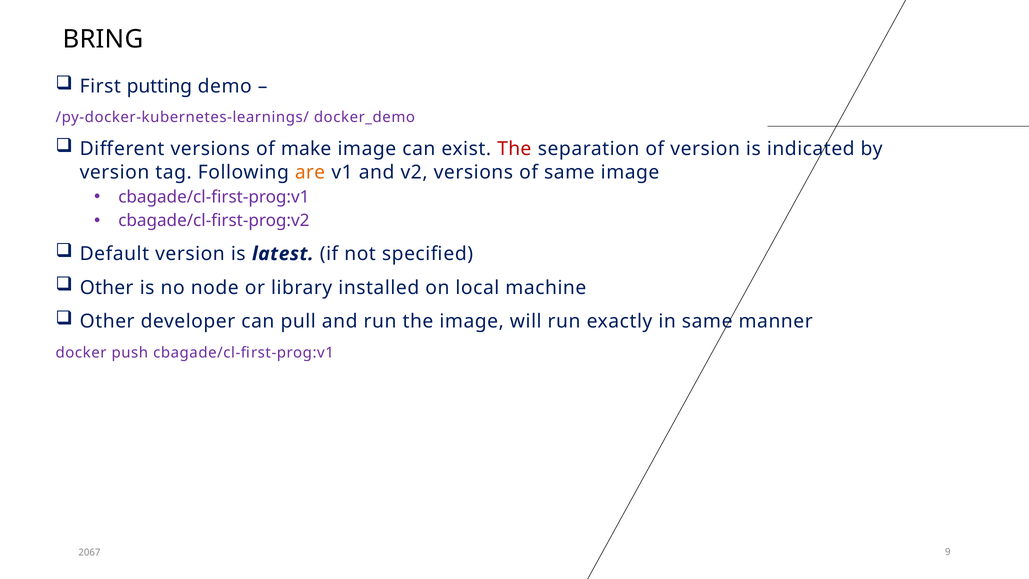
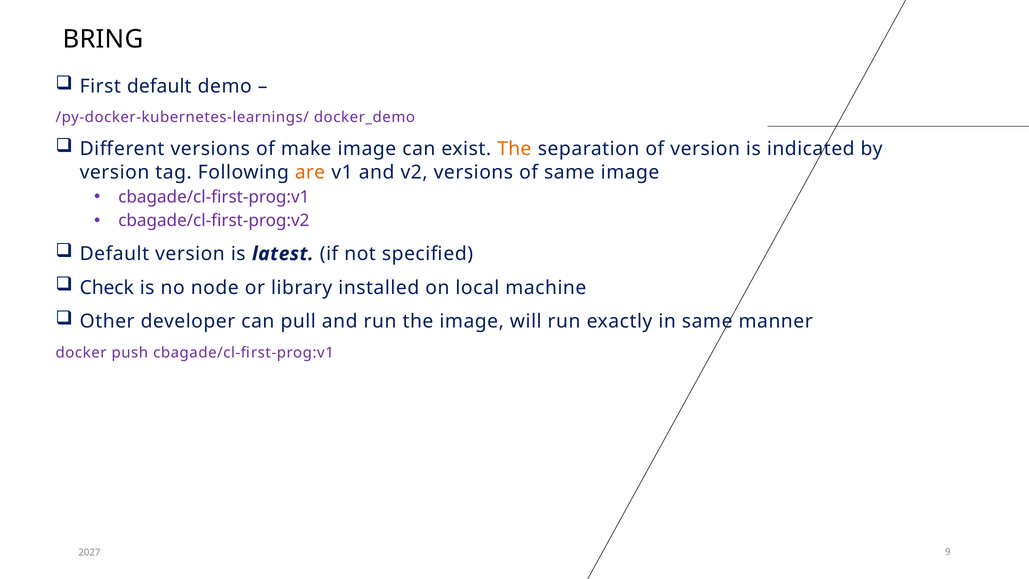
First putting: putting -> default (159, 86)
The colour: red -> orange (514, 149)
Other: Other -> Check (107, 288)
2067: 2067 -> 2027 (89, 553)
